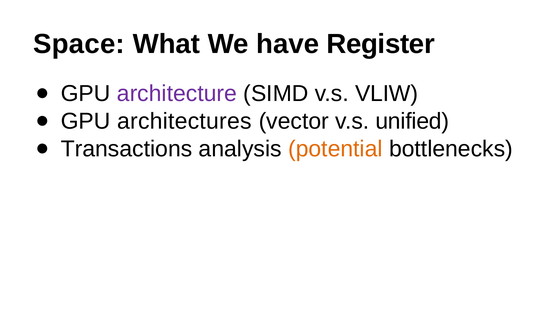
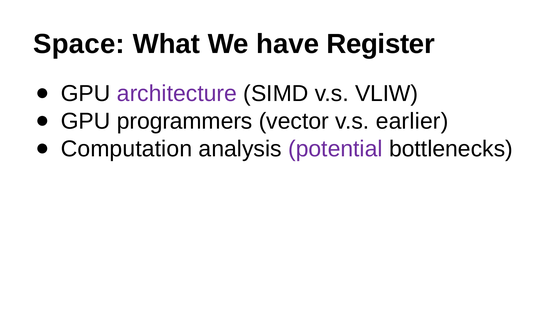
architectures: architectures -> programmers (185, 121)
unified: unified -> earlier (412, 121)
Transactions: Transactions -> Computation (126, 149)
potential colour: orange -> purple (335, 149)
